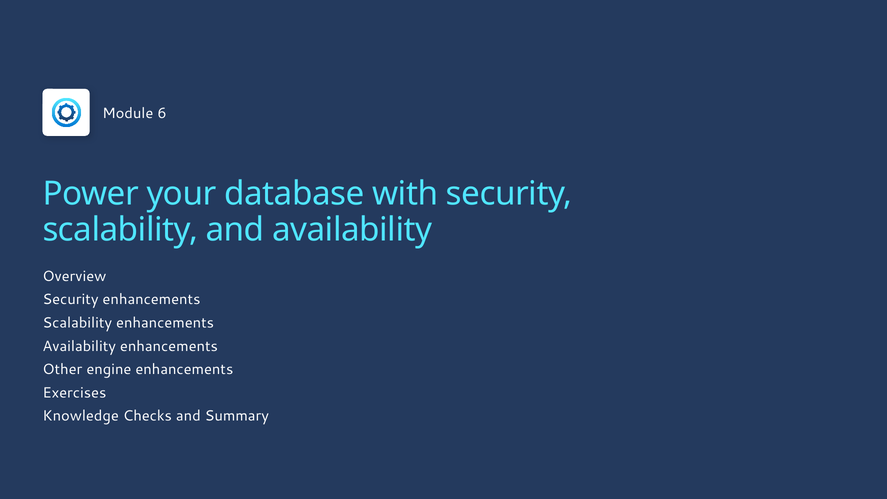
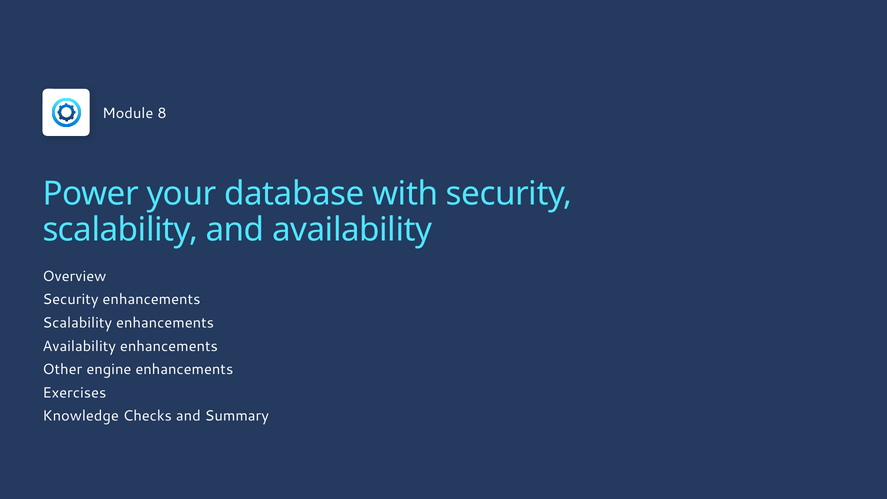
6: 6 -> 8 (162, 113)
